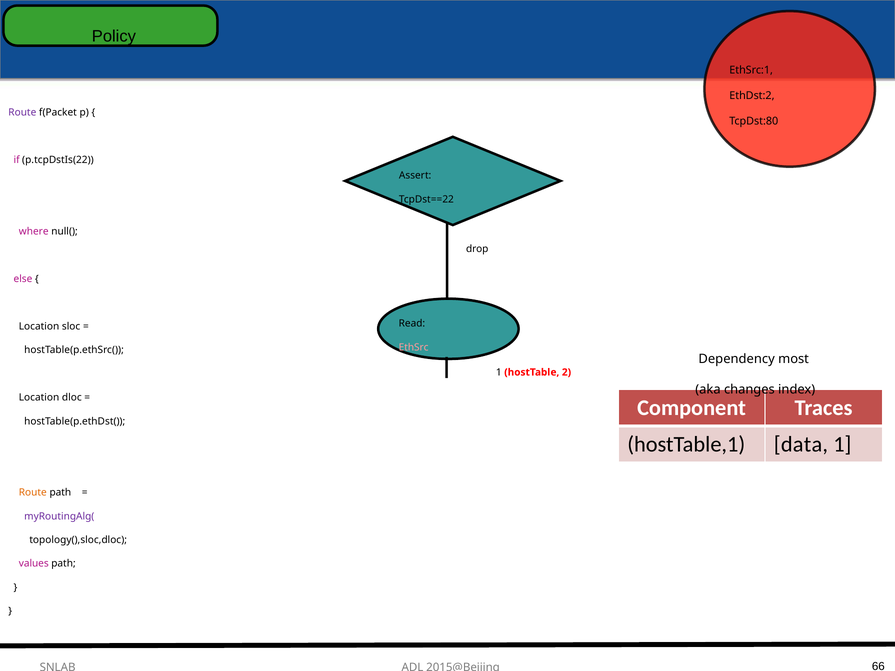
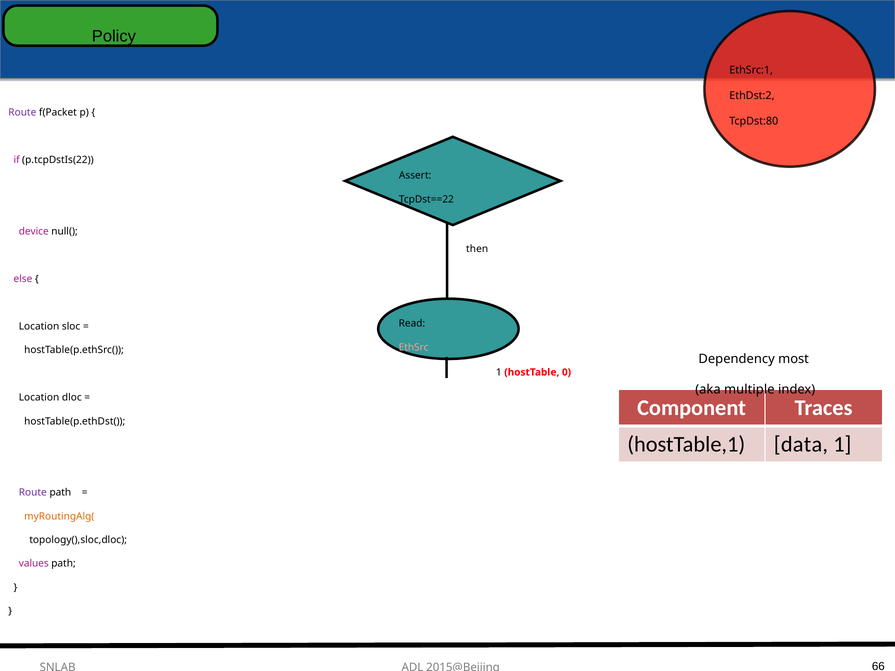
where: where -> device (34, 231)
drop: drop -> then (477, 249)
2: 2 -> 0 (567, 372)
changes: changes -> multiple (749, 389)
Route colour: orange -> purple (33, 493)
myRoutingAlg( colour: purple -> orange (59, 516)
